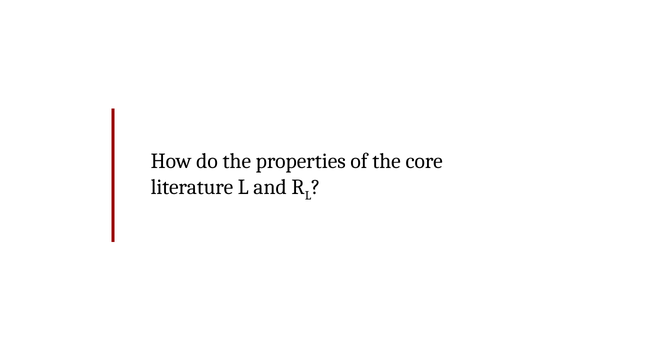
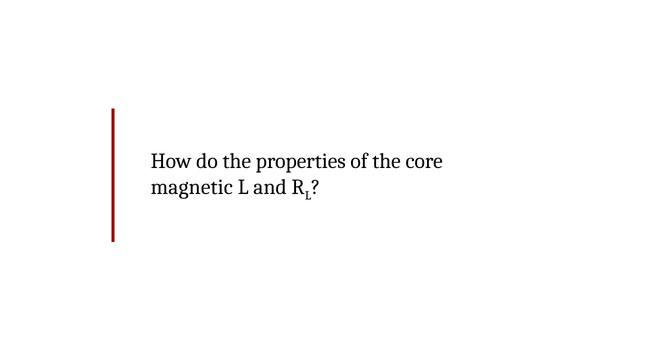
literature: literature -> magnetic (192, 187)
